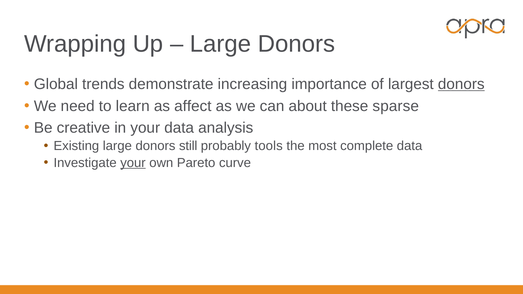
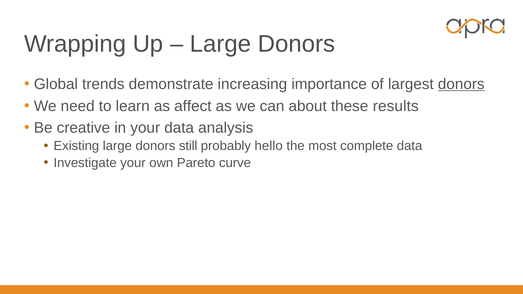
sparse: sparse -> results (396, 106)
tools: tools -> hello (269, 146)
your underline: present -> none (133, 163)
